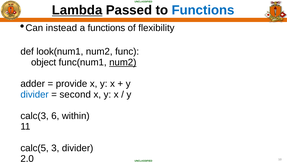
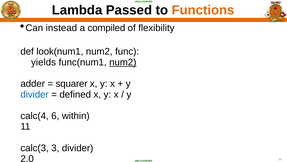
Lambda underline: present -> none (77, 10)
Functions colour: blue -> orange (203, 10)
a functions: functions -> compiled (106, 28)
object: object -> yields (44, 62)
provide: provide -> squarer (72, 83)
second: second -> defined (75, 94)
calc(3: calc(3 -> calc(4 (35, 116)
calc(5: calc(5 -> calc(3 (35, 148)
